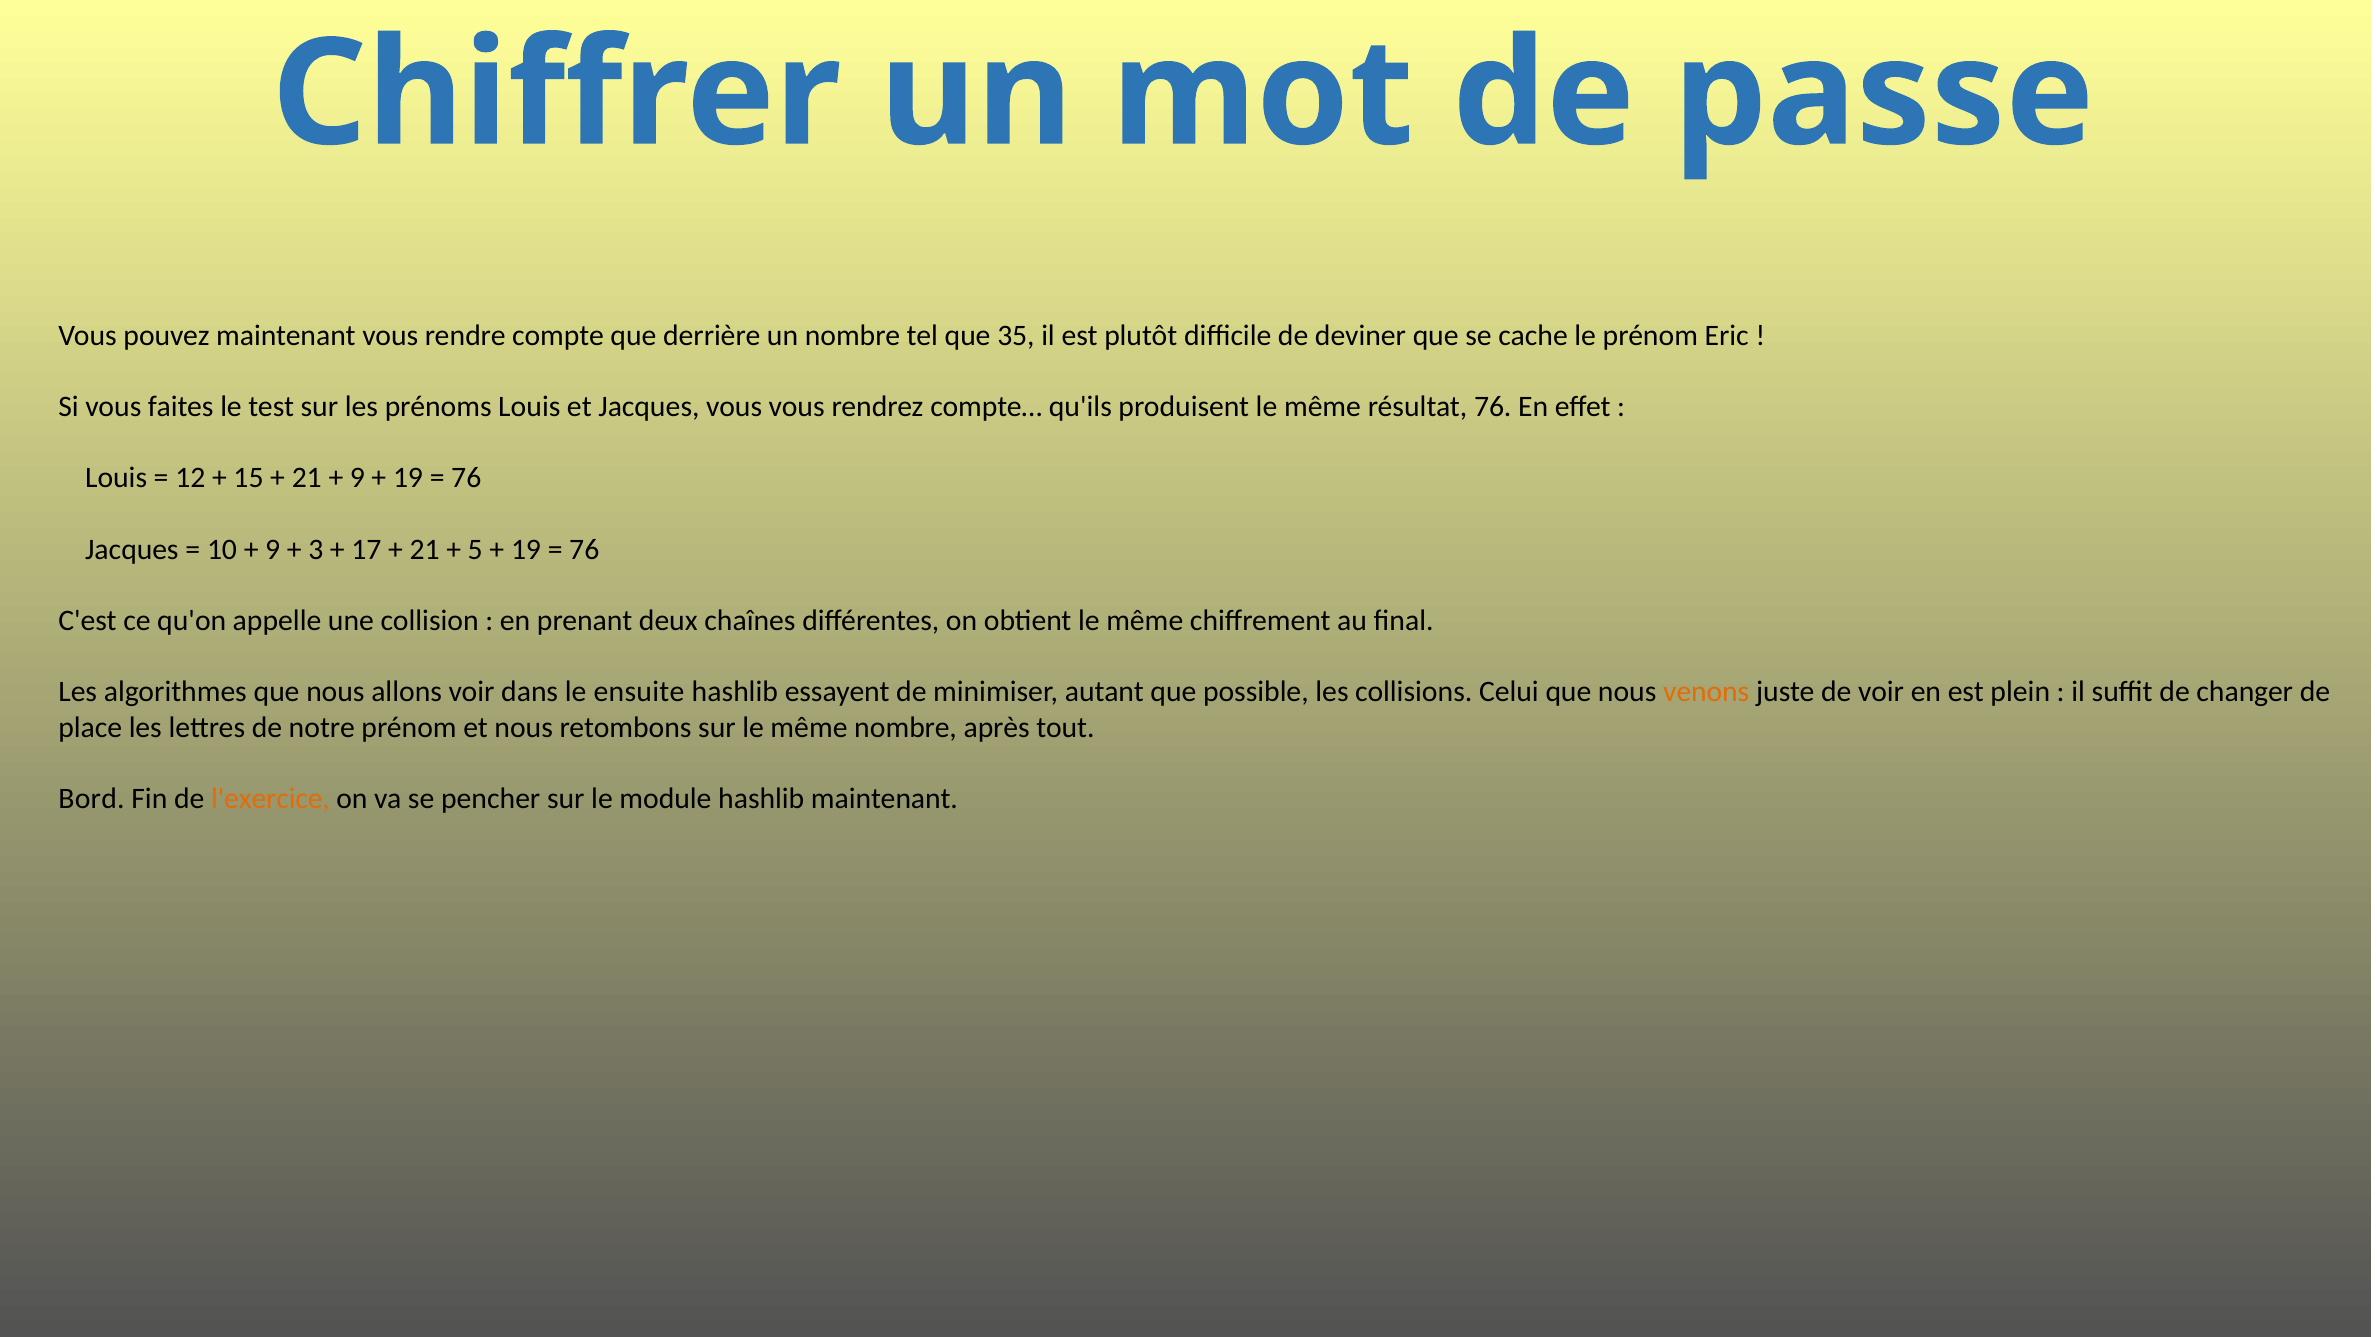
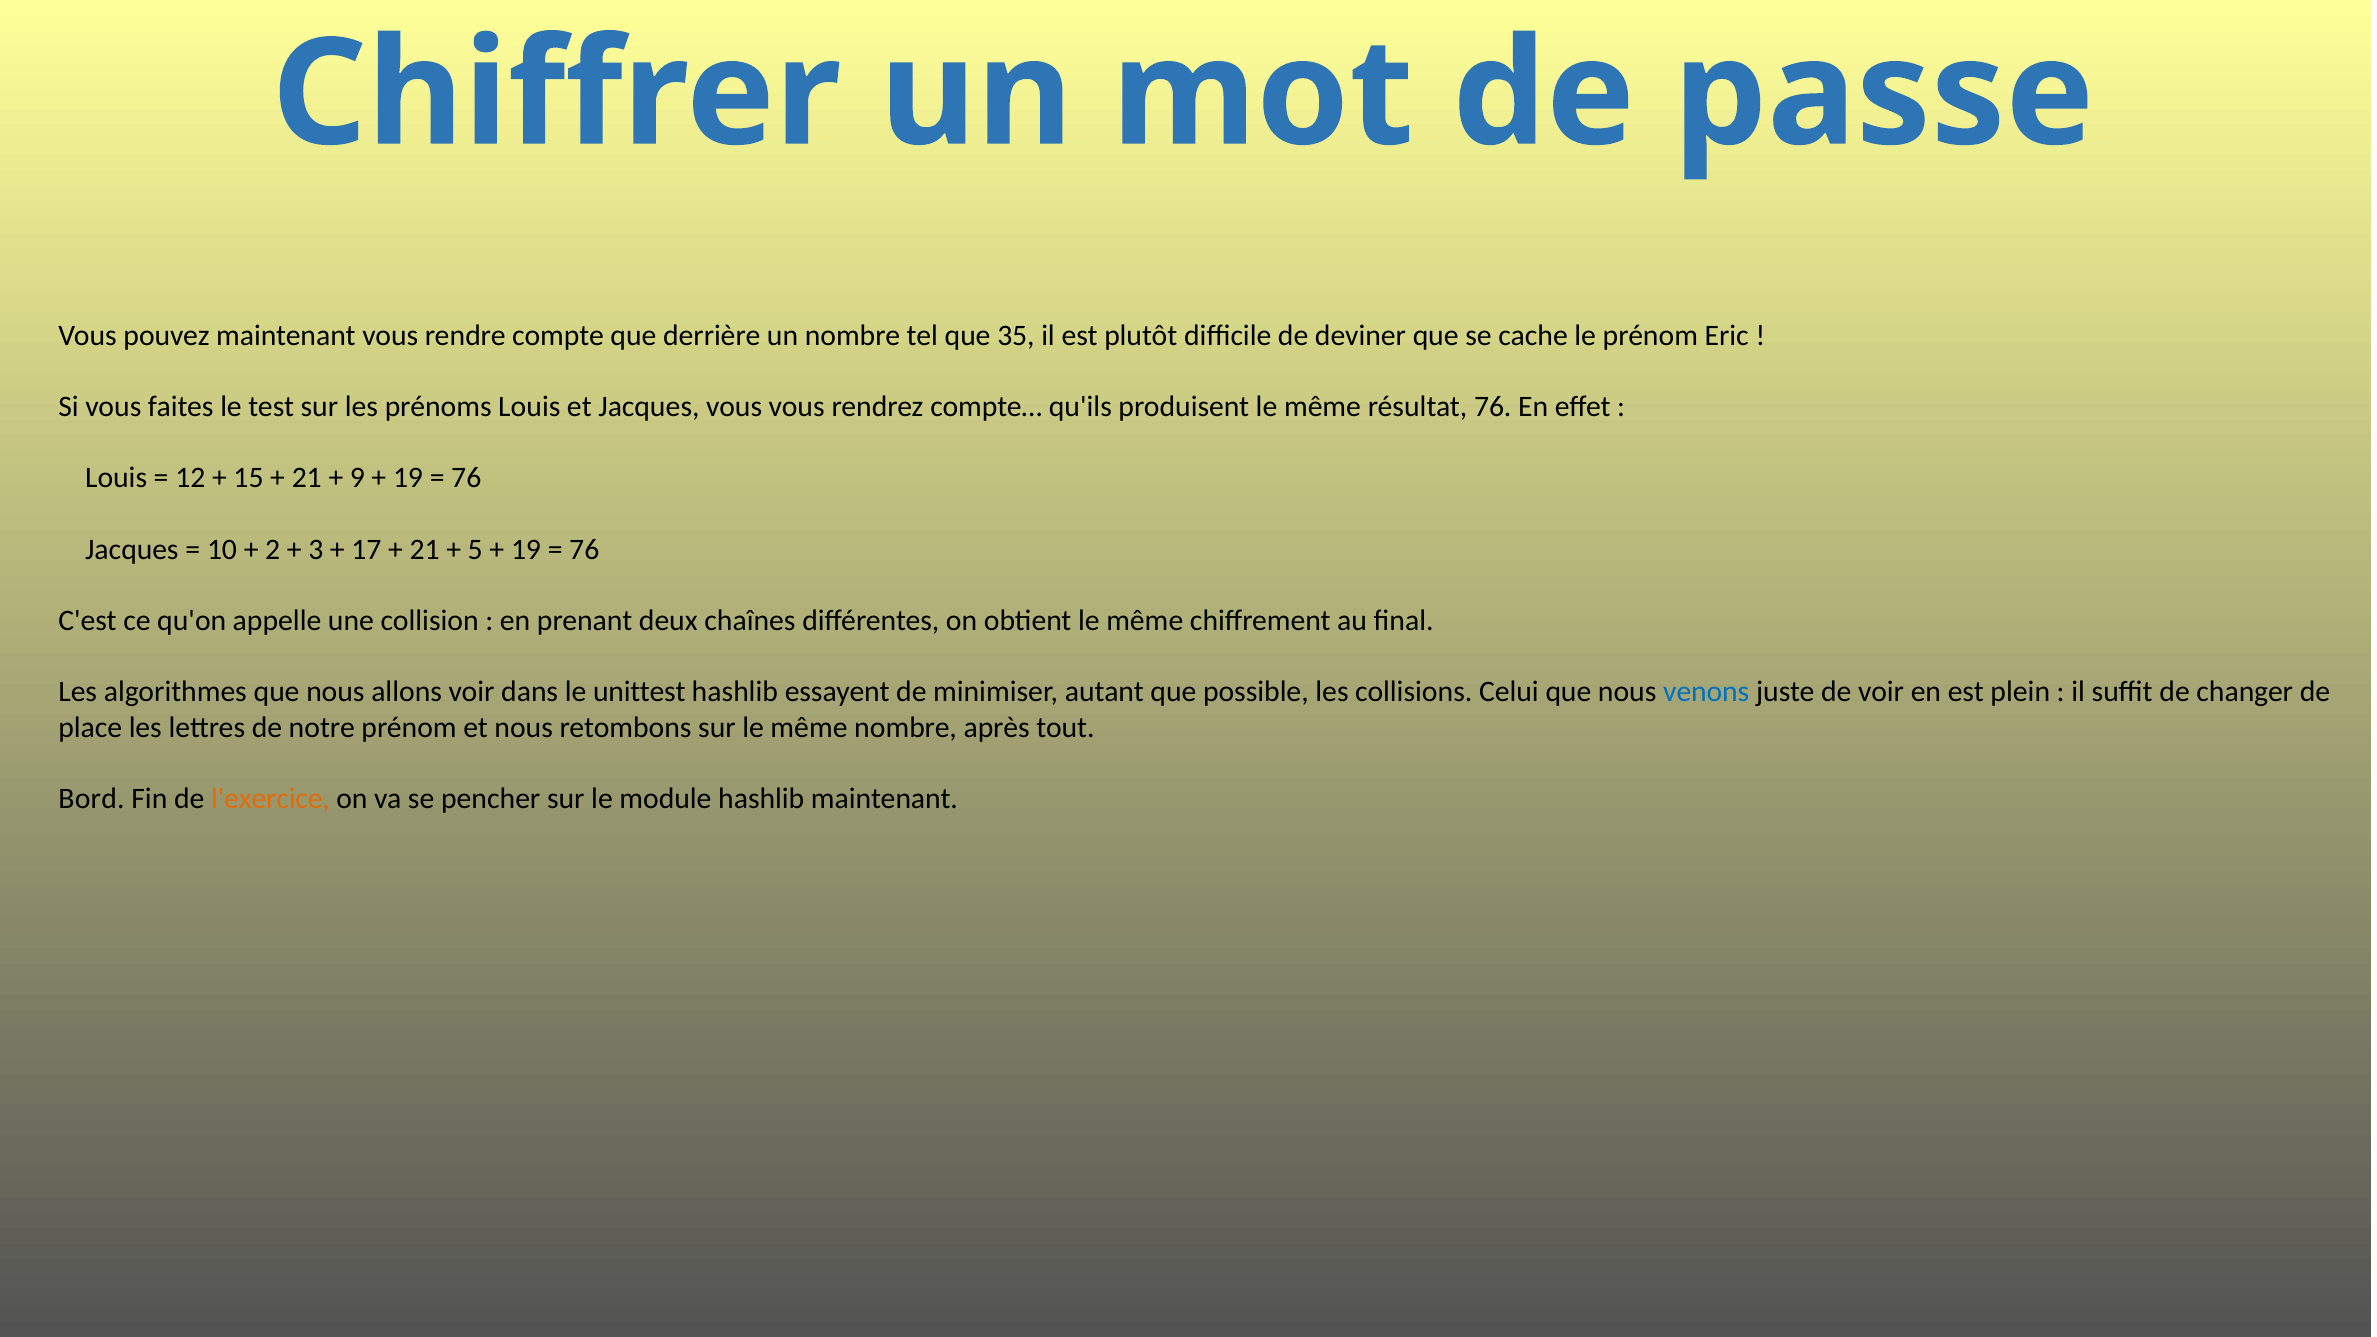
9: 9 -> 2 (273, 550)
ensuite: ensuite -> unittest (639, 692)
venons colour: orange -> blue (1706, 692)
